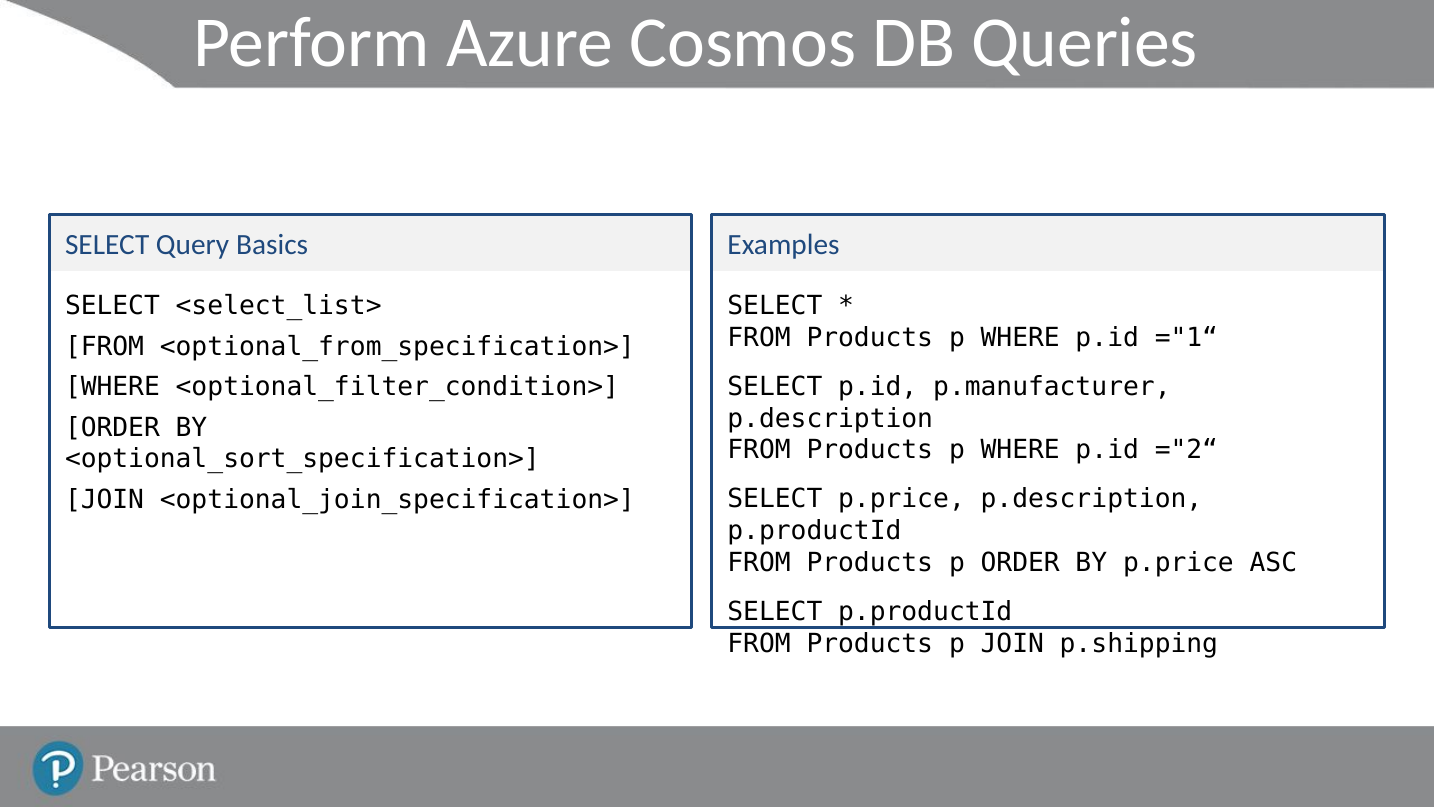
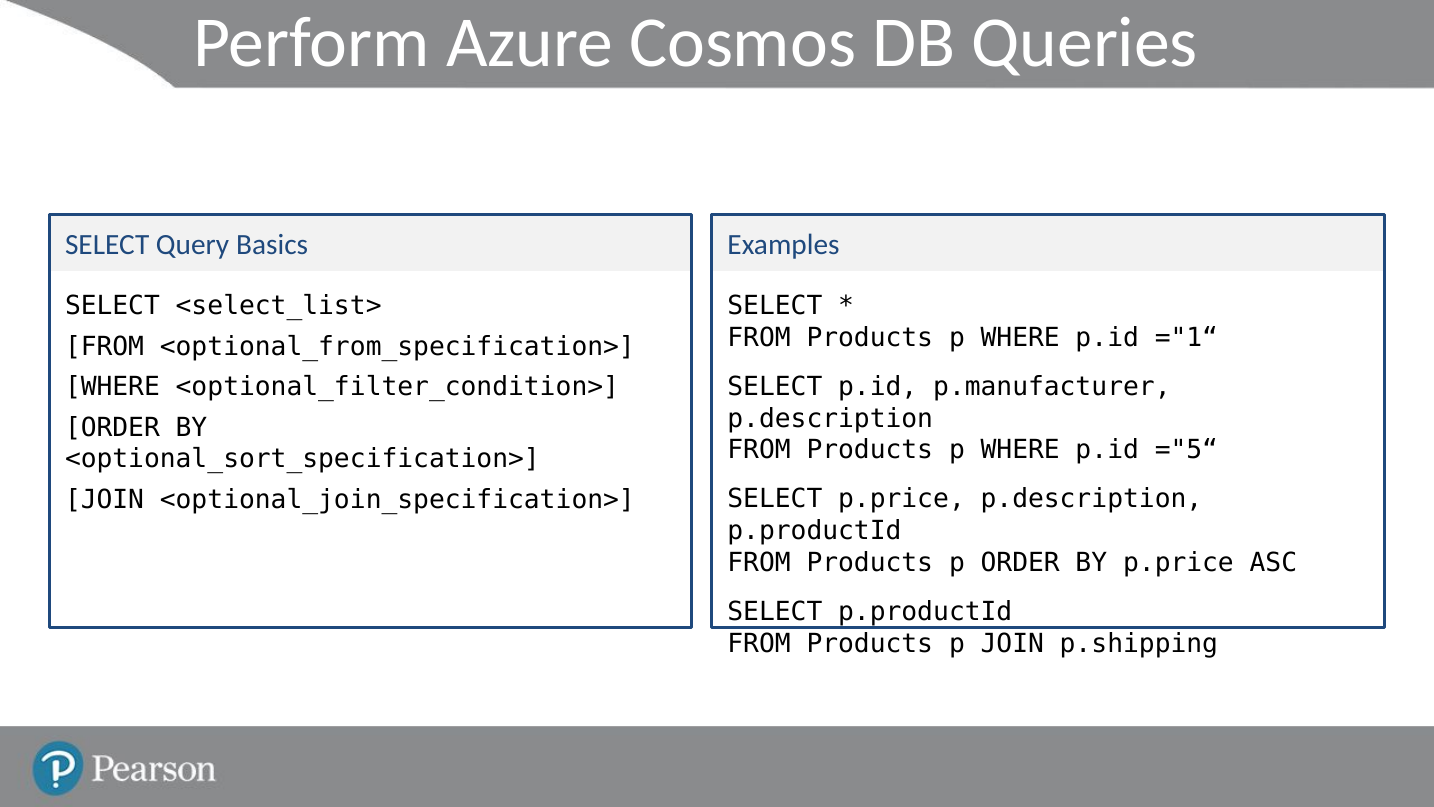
="2“: ="2“ -> ="5“ (1186, 450)
